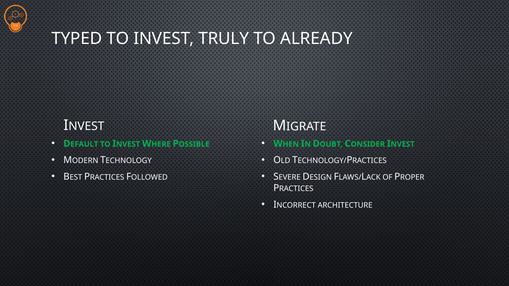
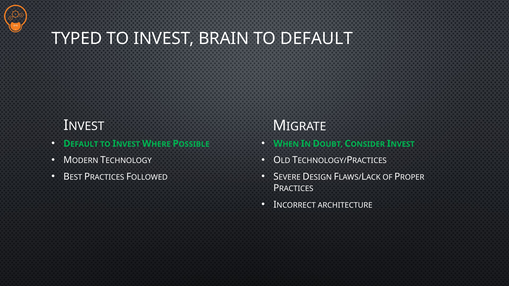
TRULY: TRULY -> BRAIN (224, 39)
TO ALREADY: ALREADY -> DEFAULT (317, 39)
